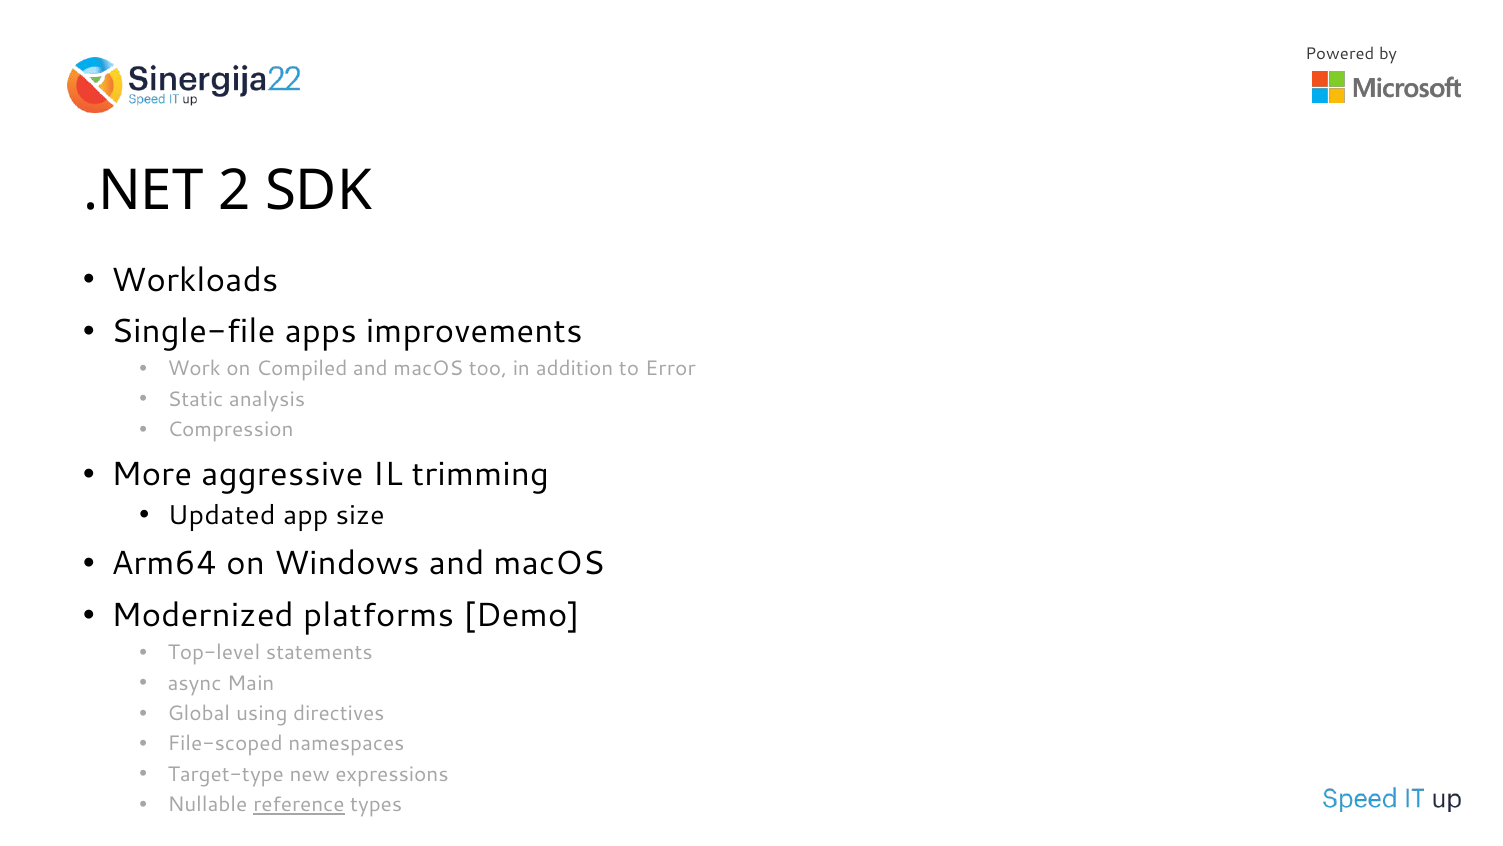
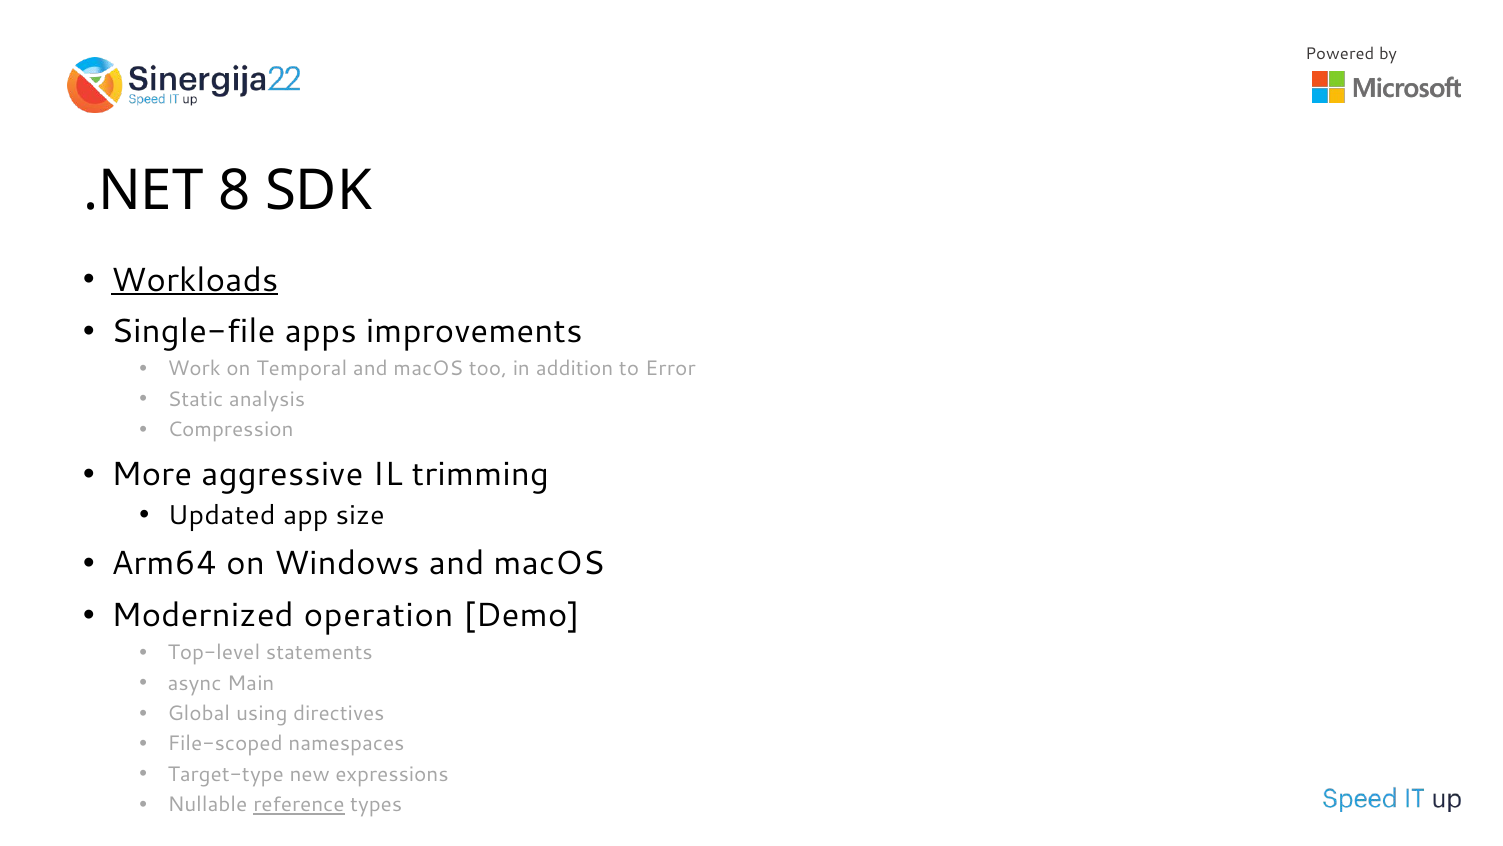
2: 2 -> 8 (234, 191)
Workloads underline: none -> present (195, 280)
Compiled: Compiled -> Temporal (302, 369)
platforms: platforms -> operation (379, 615)
